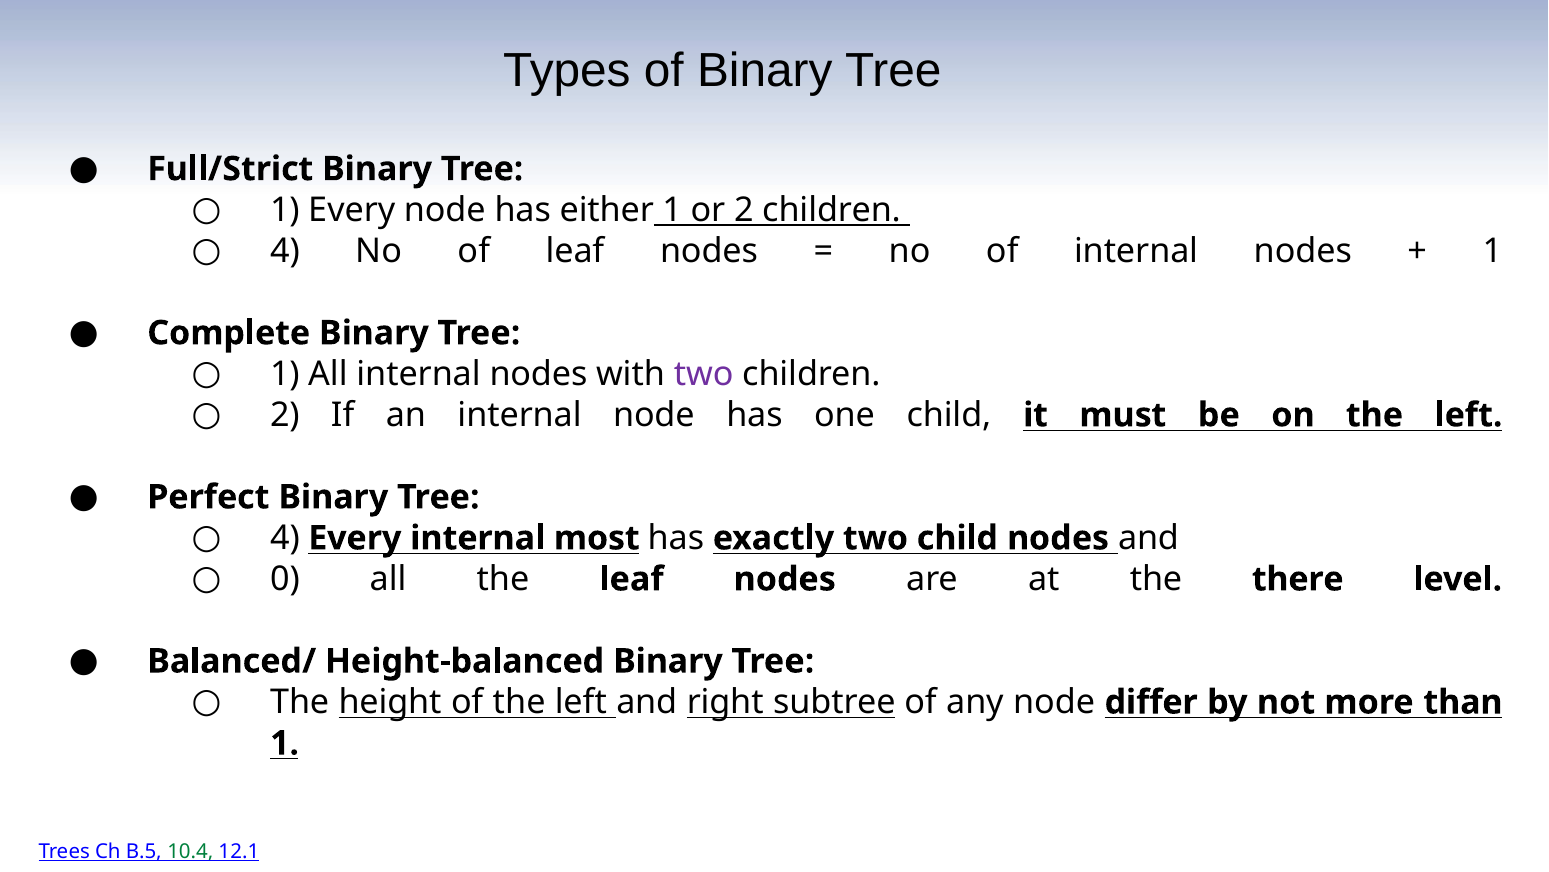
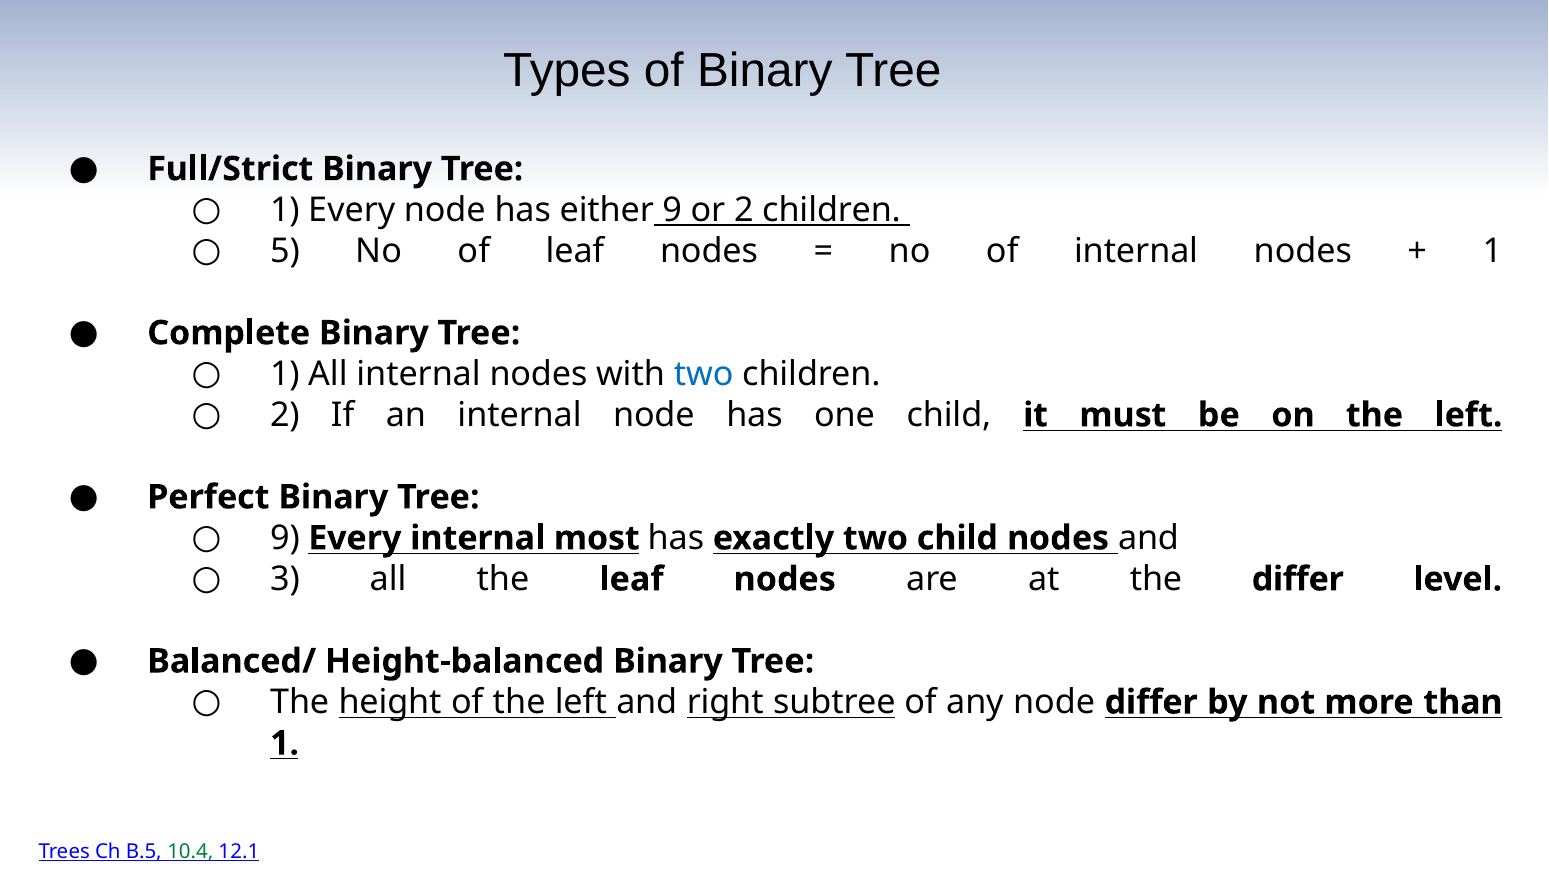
either 1: 1 -> 9 (672, 210)
4: 4 -> 5 (285, 251)
two colour: purple -> blue (704, 374)
4: 4 -> 9 (285, 538)
0: 0 -> 3 (285, 579)
the there: there -> differ (1298, 579)
